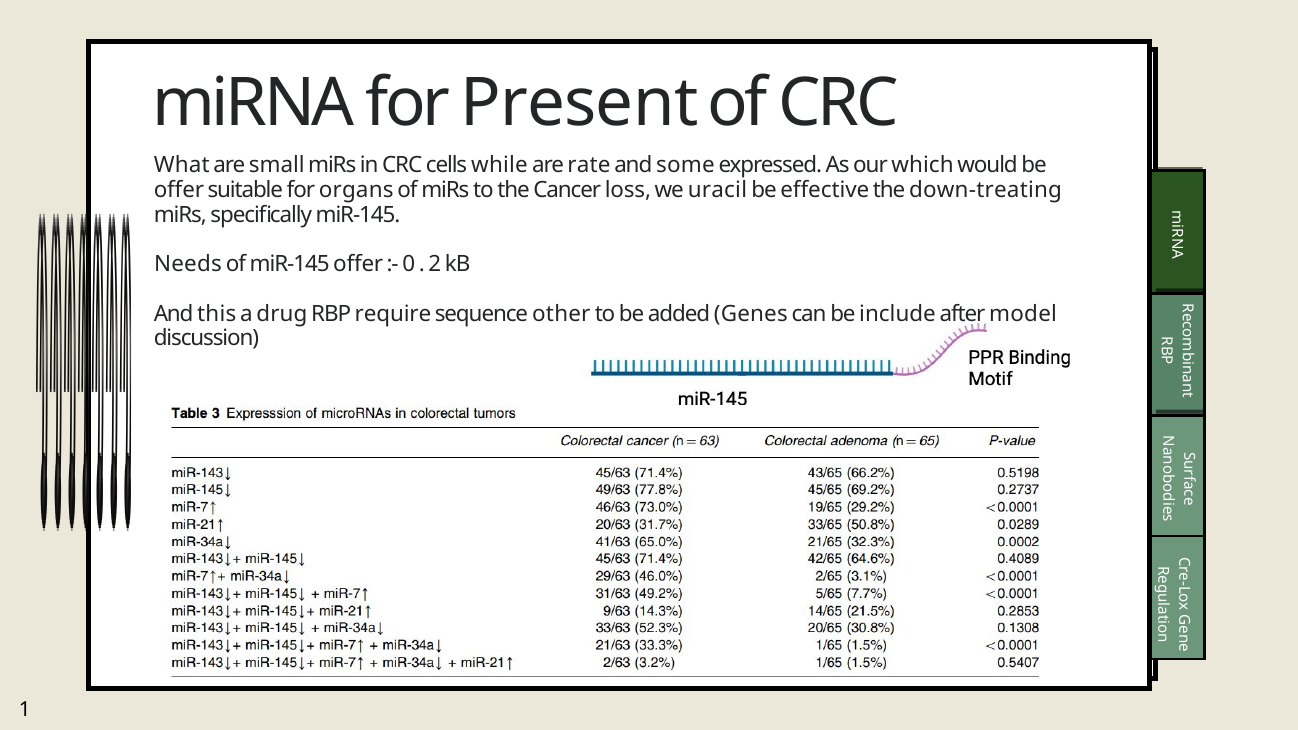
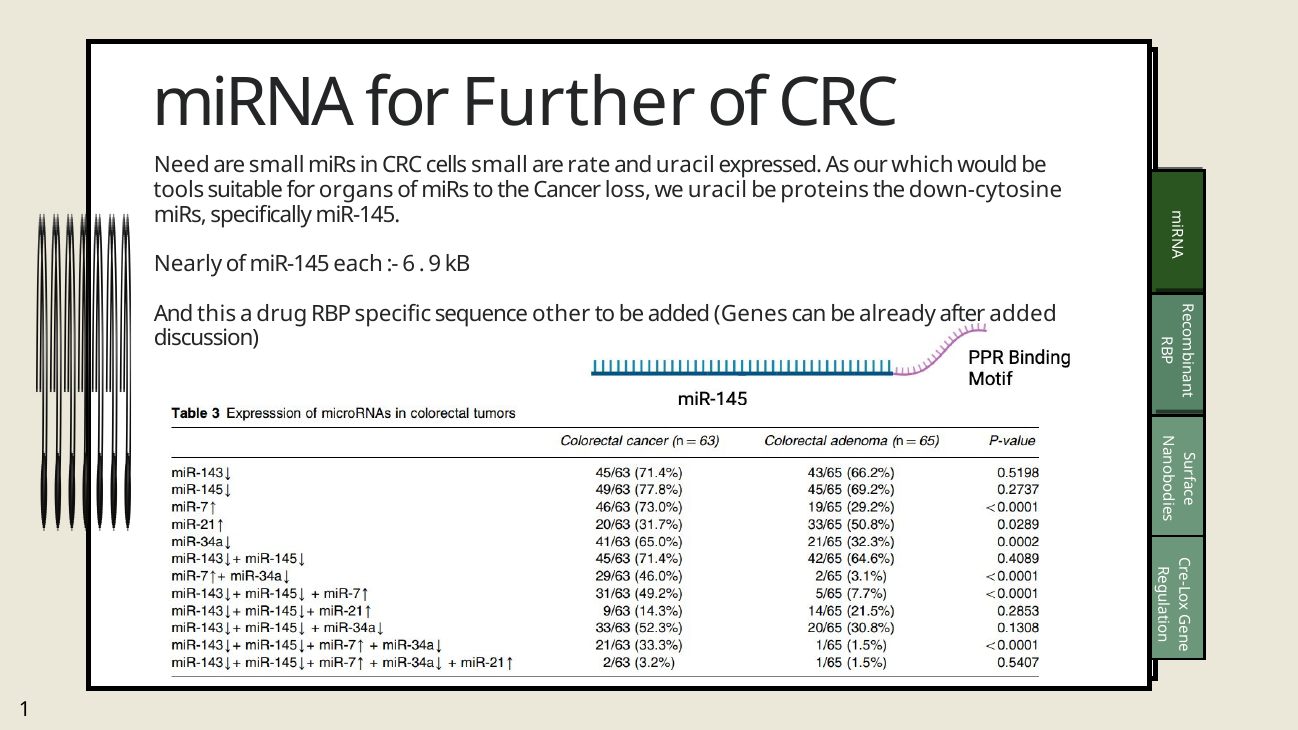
Present: Present -> Further (579, 103)
What: What -> Need (182, 165)
cells while: while -> small (499, 165)
and some: some -> uracil (685, 165)
offer: offer -> tools (179, 190)
effective: effective -> proteins (825, 190)
down-treating: down-treating -> down-cytosine (986, 190)
Needs: Needs -> Nearly (188, 264)
miR-145 offer: offer -> each (358, 264)
0: 0 -> 6 (409, 264)
2: 2 -> 9 (435, 264)
require: require -> specific (393, 314)
include: include -> already (898, 314)
after model: model -> added (1023, 314)
